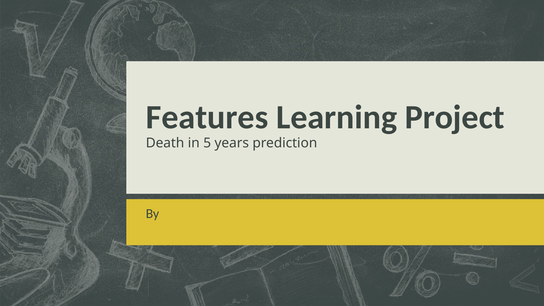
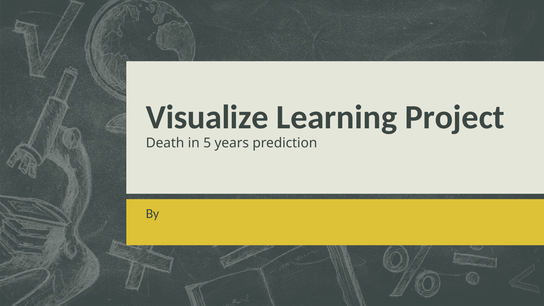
Features: Features -> Visualize (207, 117)
